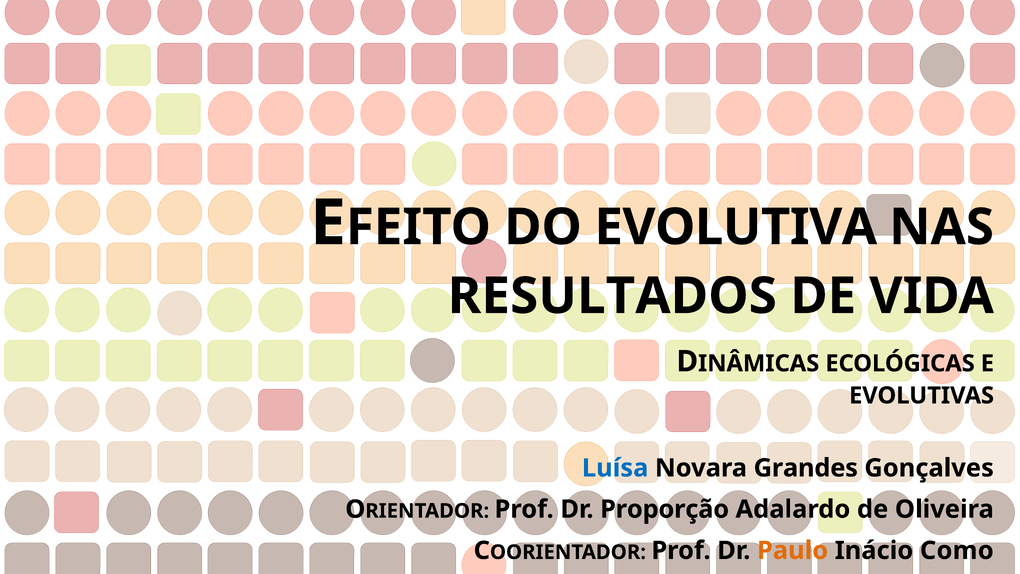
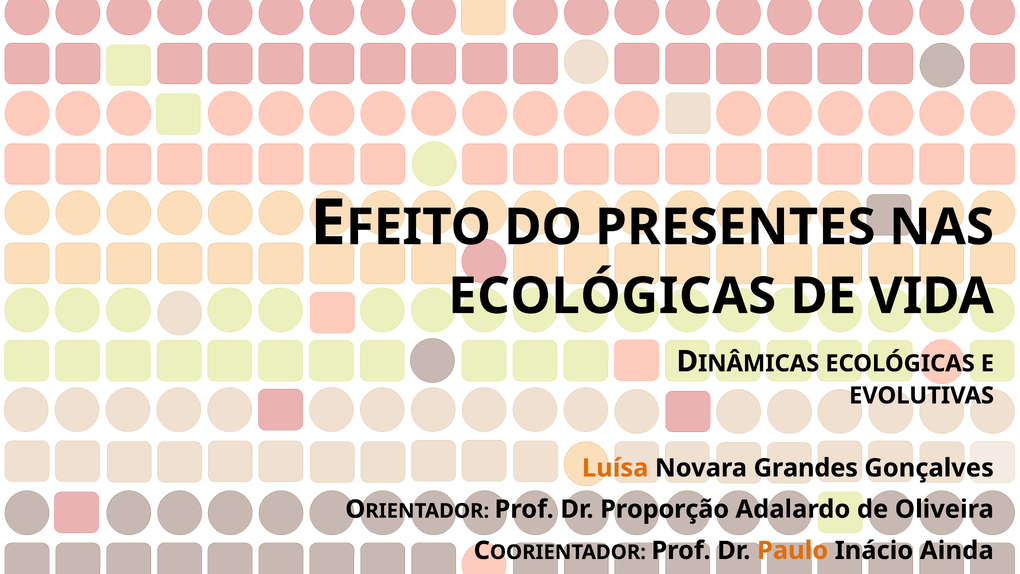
EVOLUTIVA: EVOLUTIVA -> PRESENTES (735, 227)
RESULTADOS: RESULTADOS -> ECOLÓGICAS (612, 296)
Luísa colour: blue -> orange (615, 468)
Como: Como -> Ainda (957, 550)
